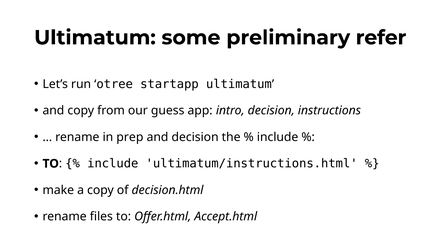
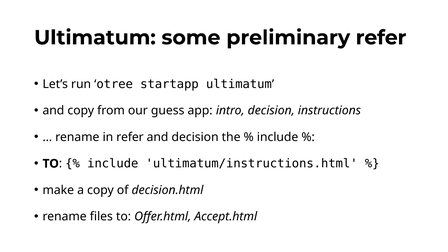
in prep: prep -> refer (130, 137)
